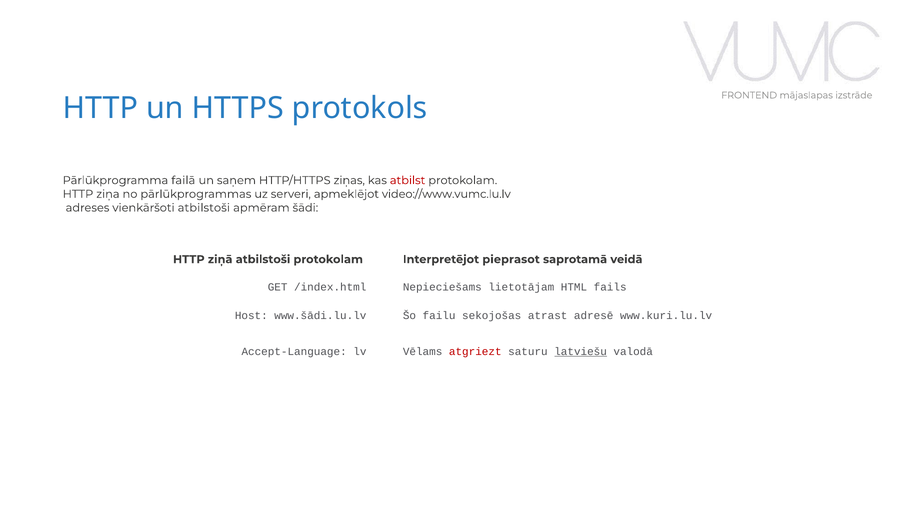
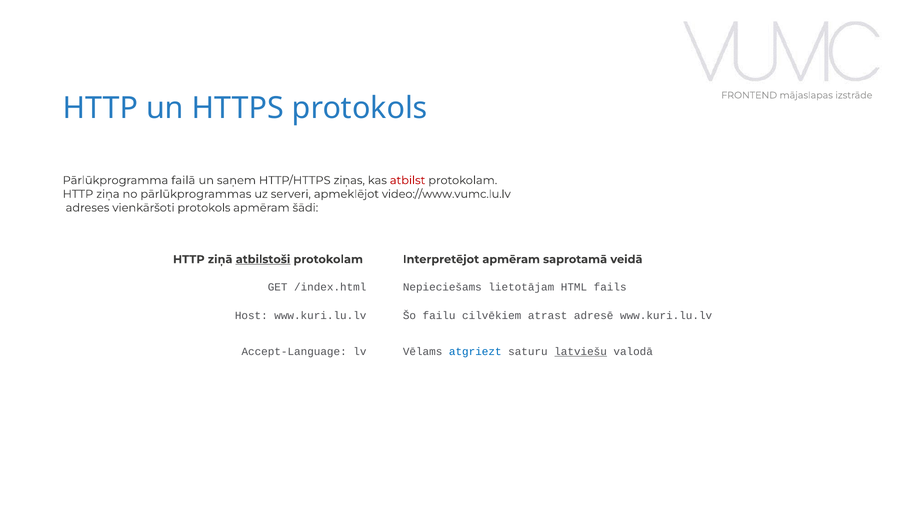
vienkāršoti atbilstoši: atbilstoši -> protokols (204, 208)
atbilstoši underline: none -> present (263, 259)
Interpretējot pieprasot: pieprasot -> apmēram (511, 259)
Host www.šādi.lu.lv: www.šādi.lu.lv -> www.kuri.lu.lv (320, 316)
sekojošas: sekojošas -> cilvēkiem (492, 316)
atgriezt colour: red -> blue (475, 352)
